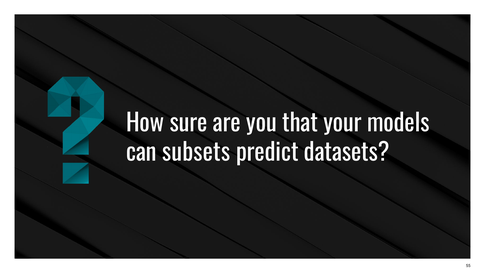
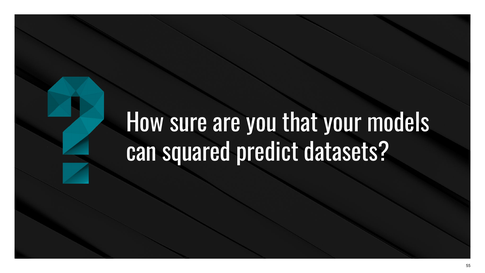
subsets: subsets -> squared (196, 153)
